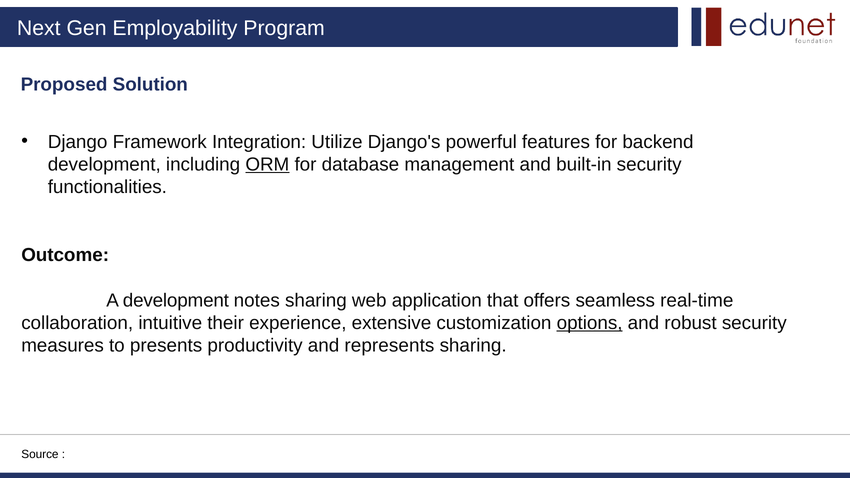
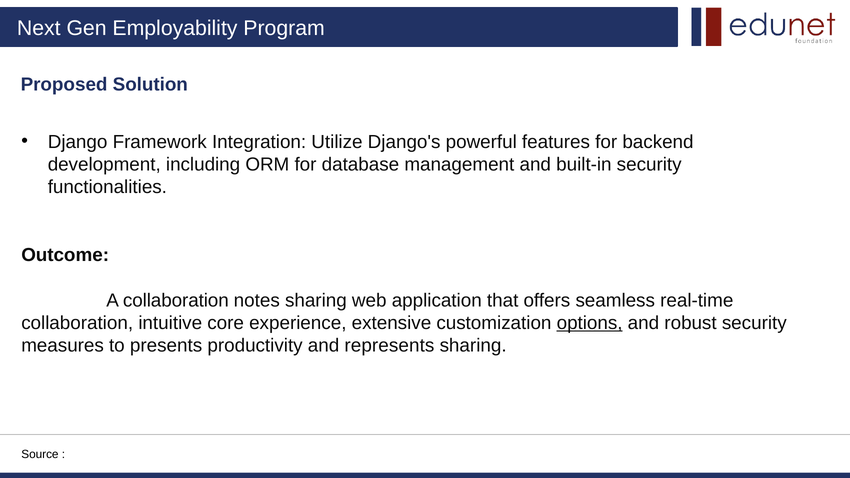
ORM underline: present -> none (267, 165)
A development: development -> collaboration (176, 301)
their: their -> core (226, 323)
